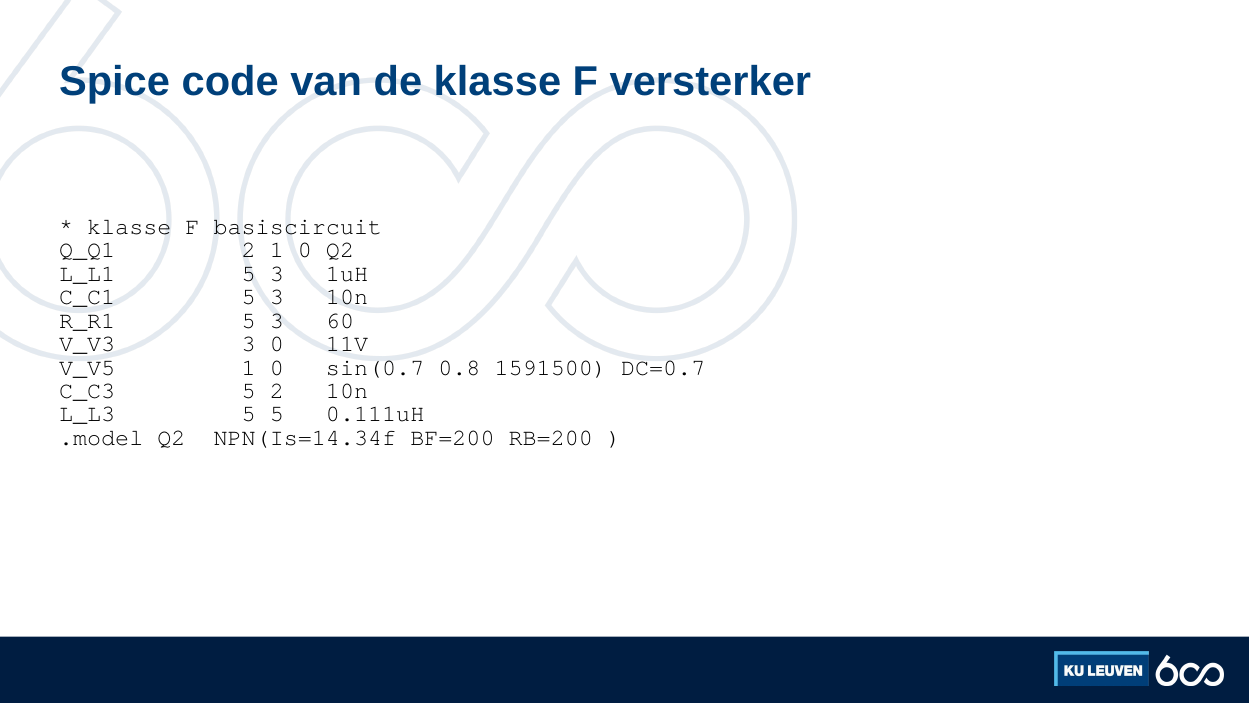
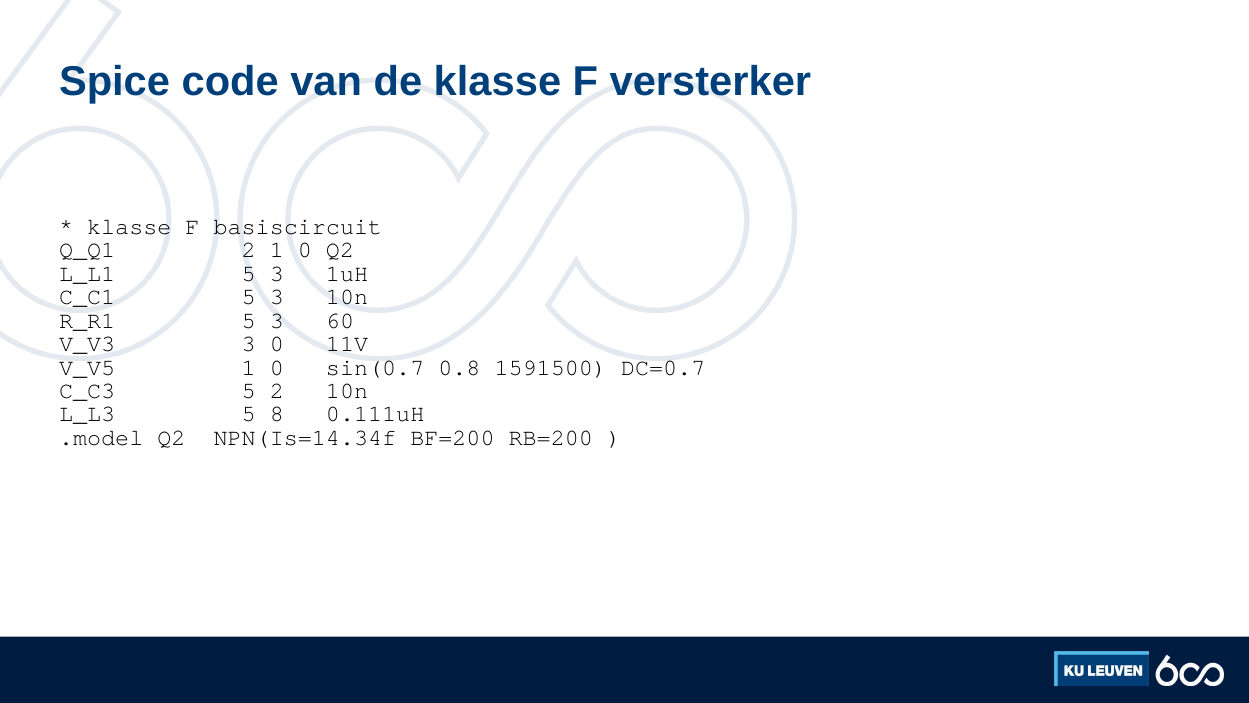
5 5: 5 -> 8 (277, 414)
